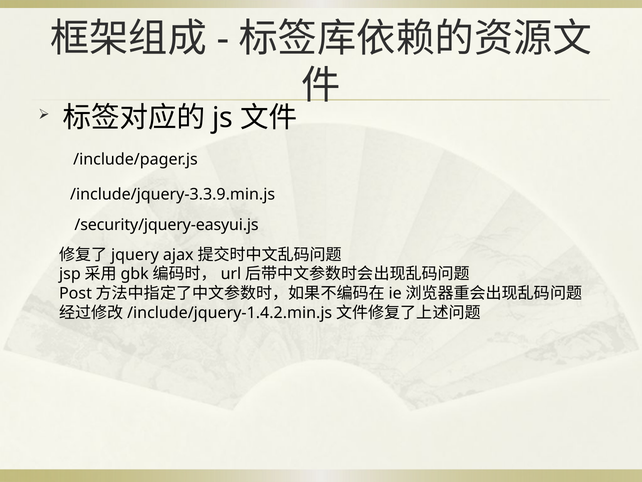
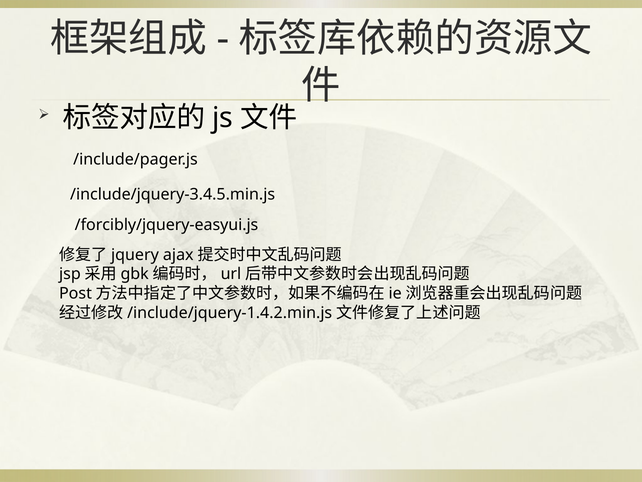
/include/jquery-3.3.9.min.js: /include/jquery-3.3.9.min.js -> /include/jquery-3.4.5.min.js (173, 194)
/security/jquery-easyui.js: /security/jquery-easyui.js -> /forcibly/jquery-easyui.js (166, 225)
